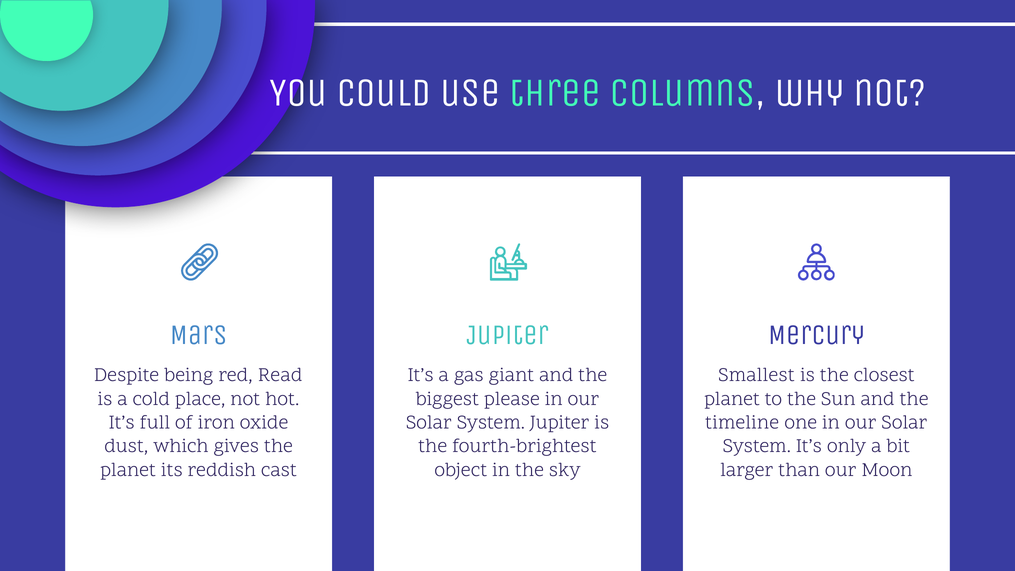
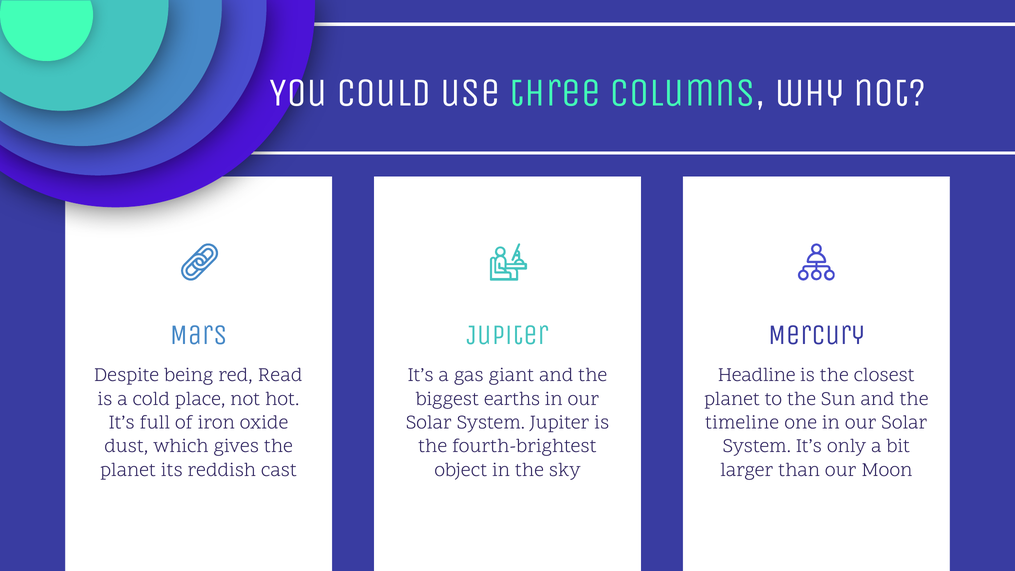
Smallest: Smallest -> Headline (757, 375)
please: please -> earths (512, 399)
